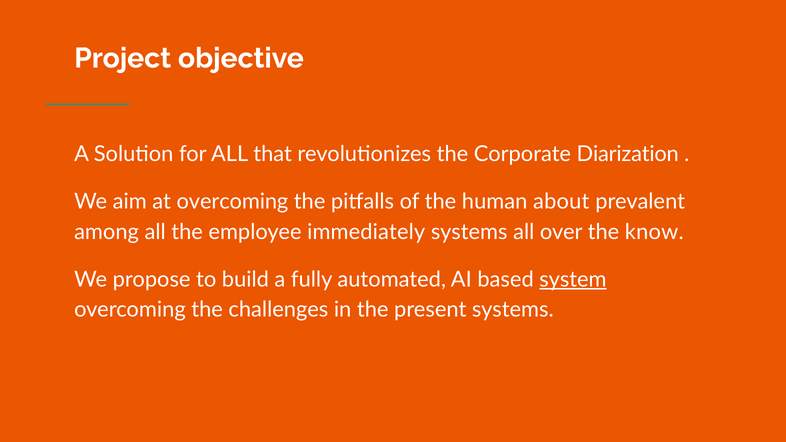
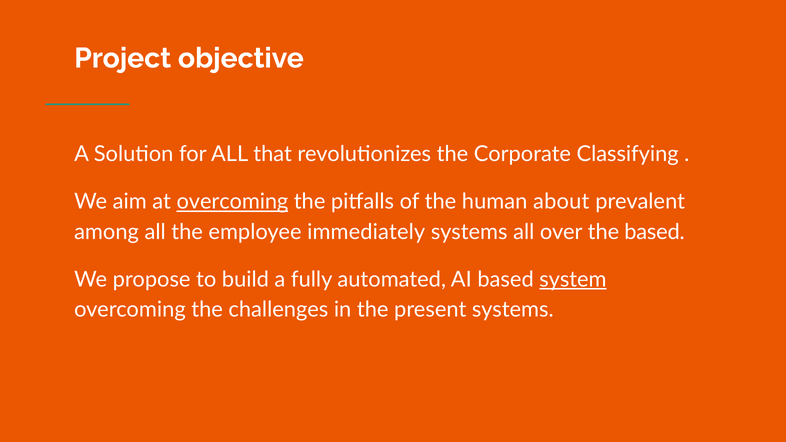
Diarization: Diarization -> Classifying (628, 154)
overcoming underline: none -> present (232, 202)
the know: know -> based (655, 232)
